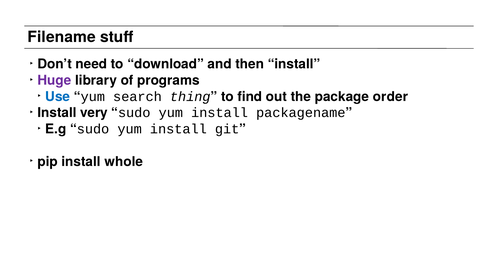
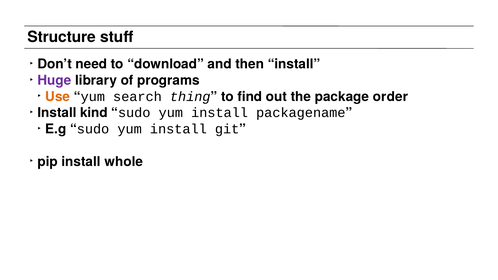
Filename: Filename -> Structure (62, 37)
Use colour: blue -> orange (58, 96)
very: very -> kind (94, 113)
